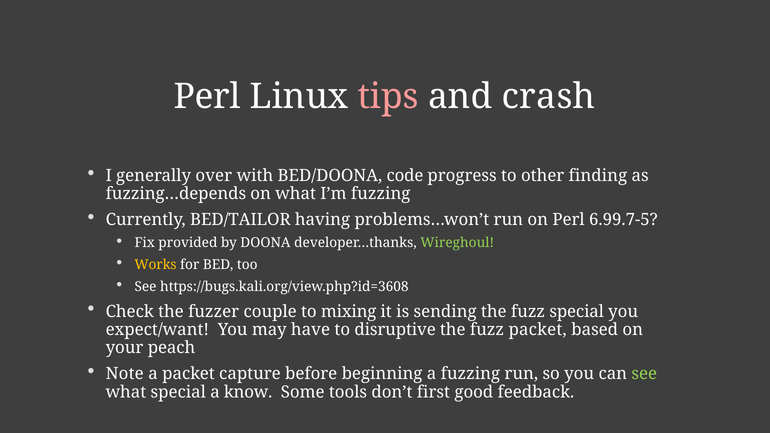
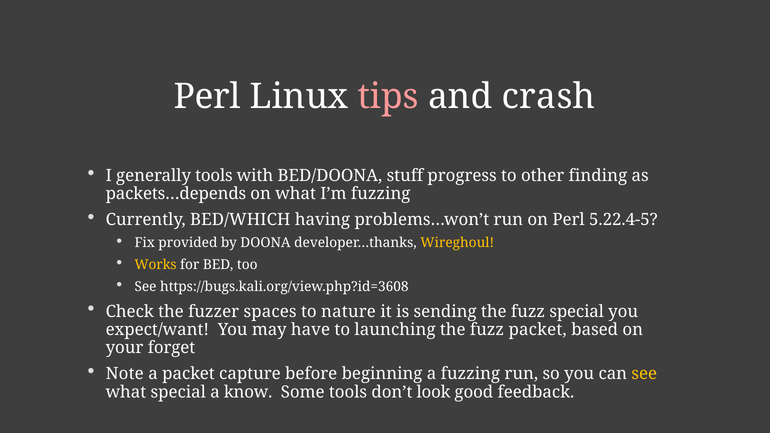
generally over: over -> tools (214, 176)
code: code -> stuff (405, 176)
fuzzing…depends: fuzzing…depends -> packets…depends (176, 194)
BED/TAILOR: BED/TAILOR -> BED/WHICH (240, 220)
6.99.7-5: 6.99.7-5 -> 5.22.4-5 (623, 220)
Wireghoul colour: light green -> yellow (457, 243)
couple: couple -> spaces (270, 312)
mixing: mixing -> nature (348, 312)
disruptive: disruptive -> launching (395, 330)
peach: peach -> forget (171, 348)
see colour: light green -> yellow (644, 374)
first: first -> look (434, 392)
